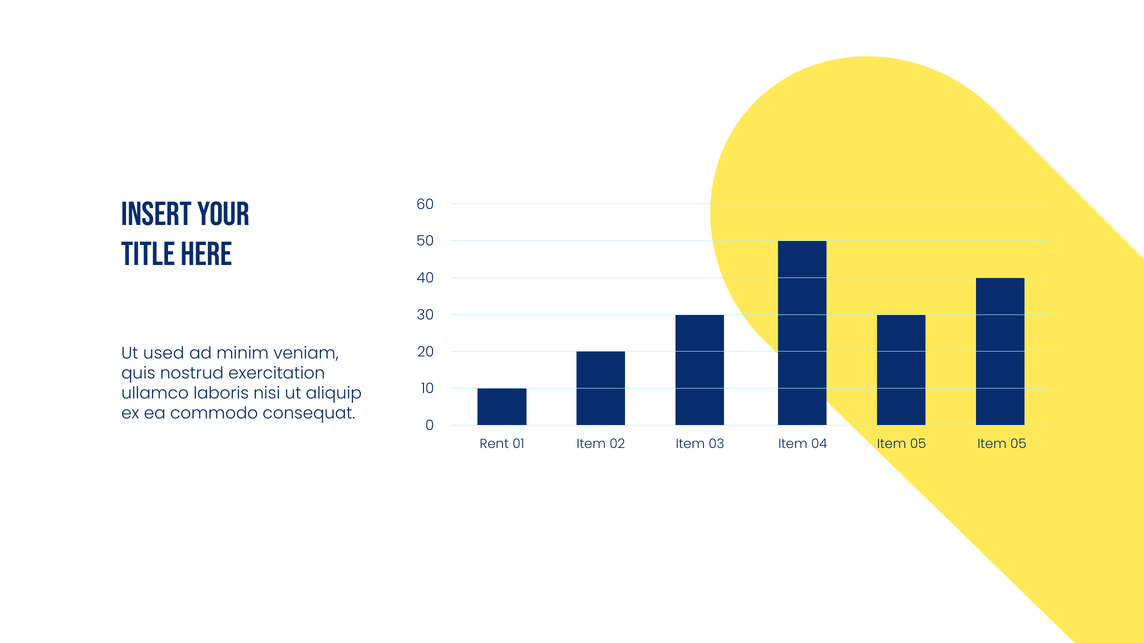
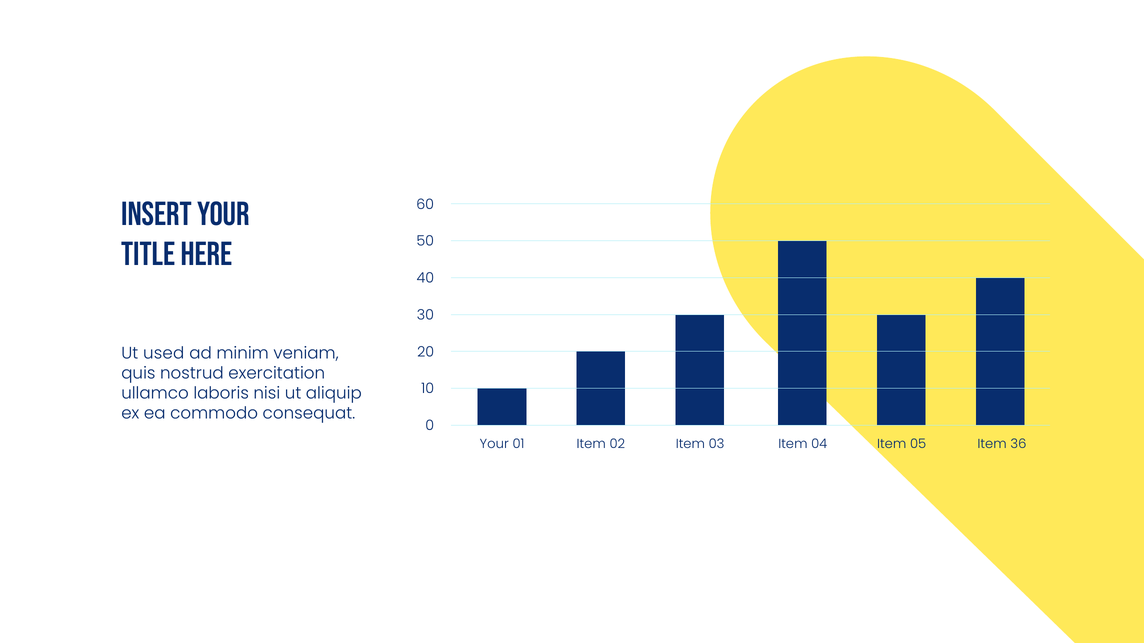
Rent: Rent -> Your (494, 444)
05 Item 05: 05 -> 36 (1018, 444)
